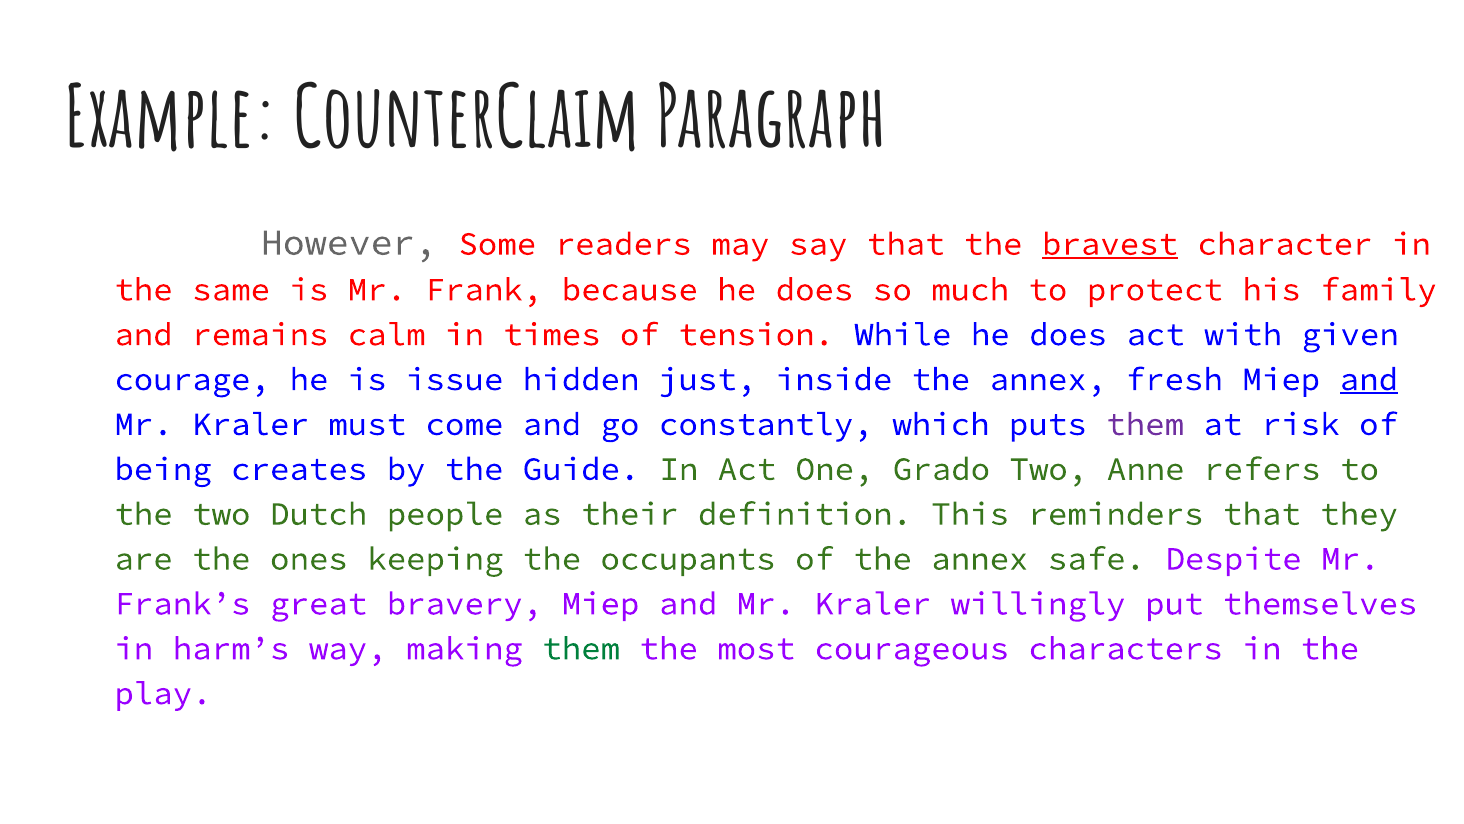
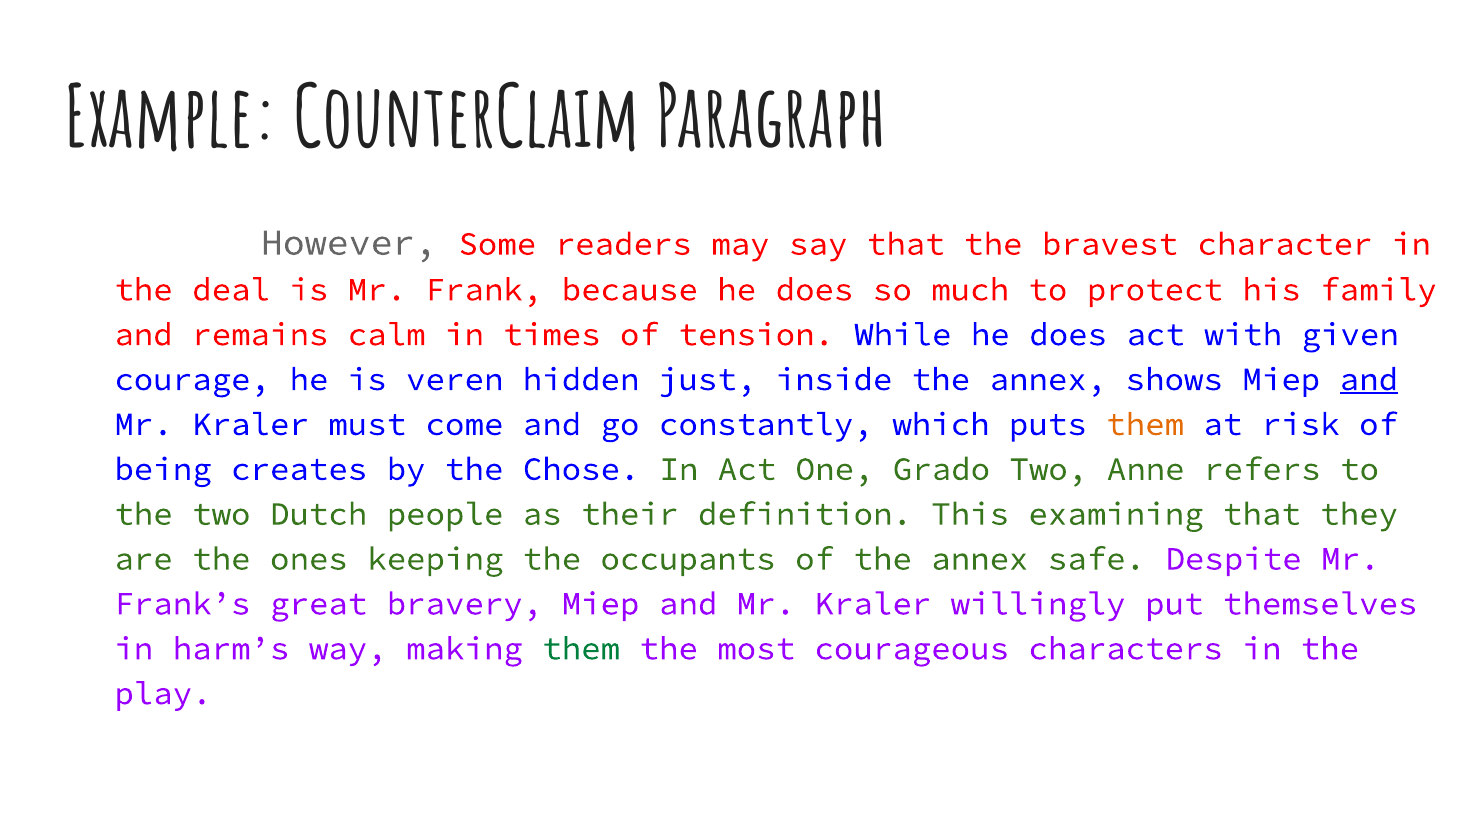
bravest underline: present -> none (1110, 244)
same: same -> deal (231, 289)
issue: issue -> veren (455, 379)
fresh: fresh -> shows (1174, 379)
them colour: purple -> orange (1145, 424)
Guide: Guide -> Chose (581, 469)
reminders: reminders -> examining (1116, 514)
